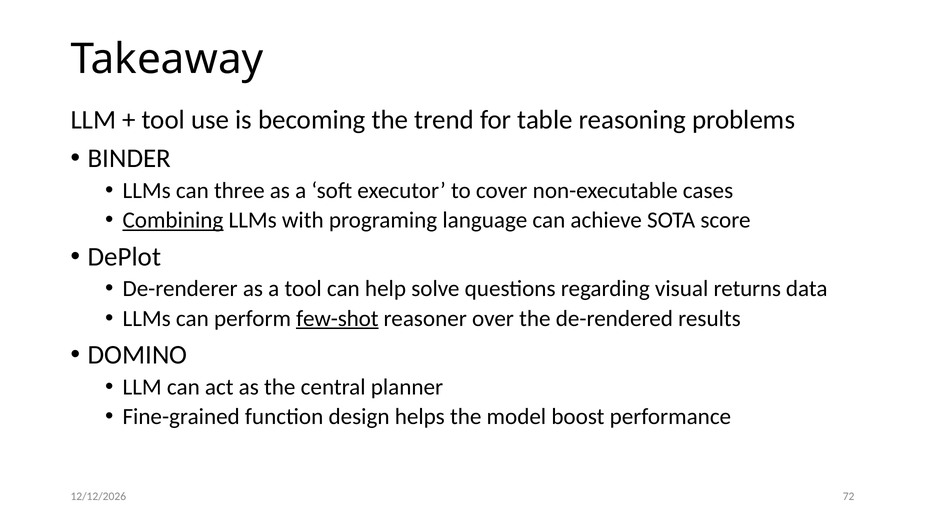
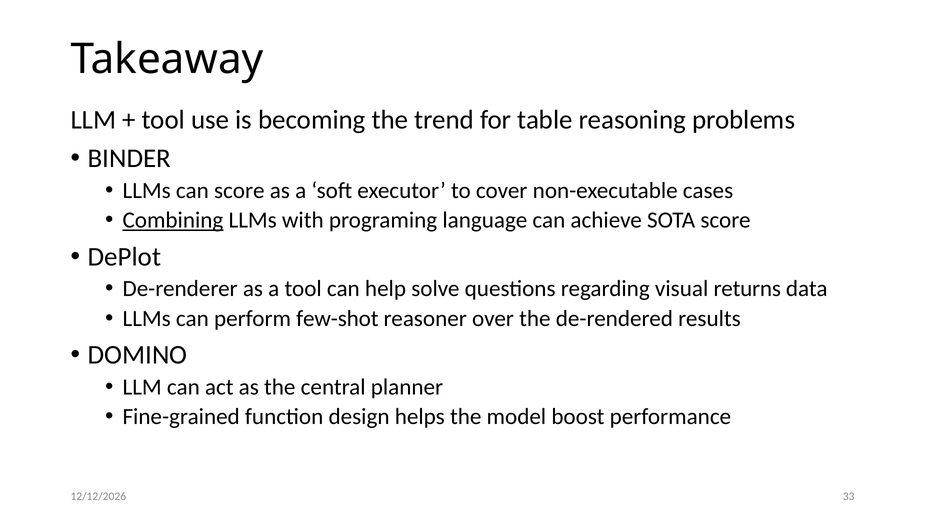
can three: three -> score (239, 191)
few-shot underline: present -> none (337, 319)
72: 72 -> 33 (849, 497)
